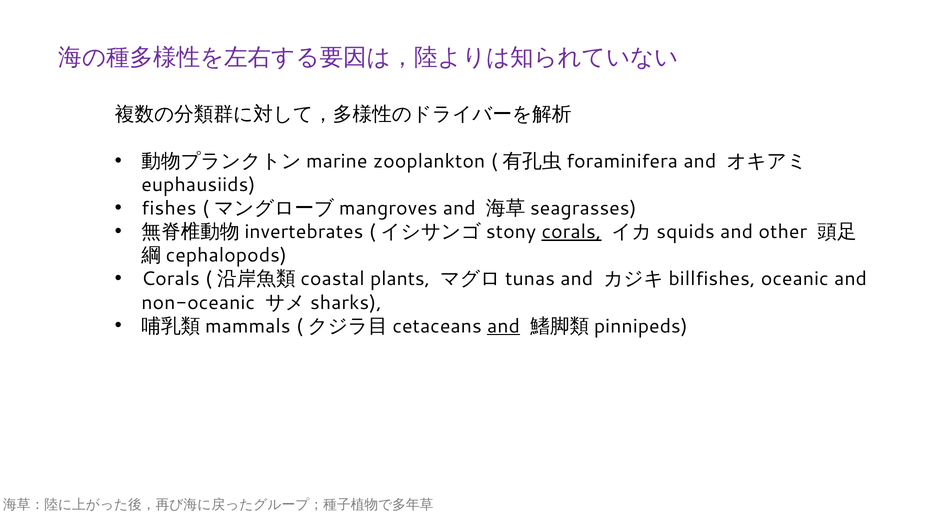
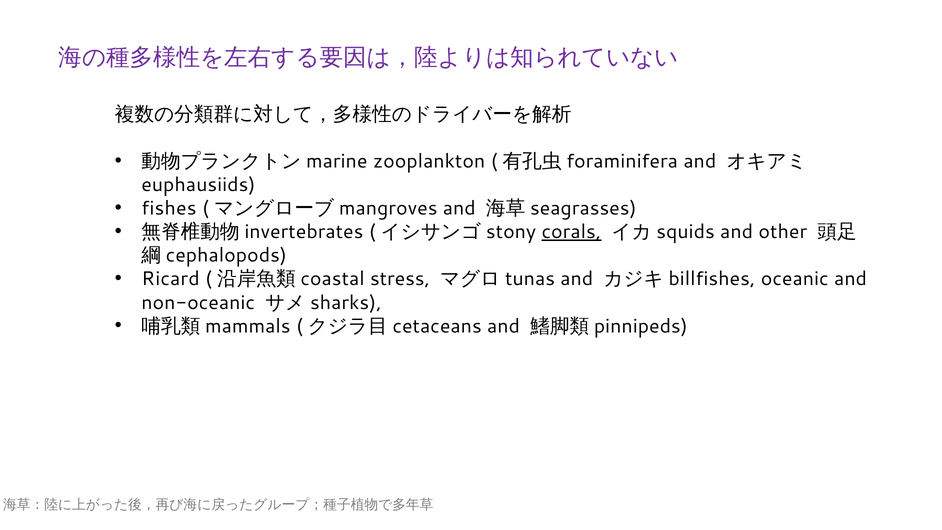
Corals: Corals -> Ricard (171, 279)
plants: plants -> stress (400, 279)
and underline: present -> none (504, 326)
